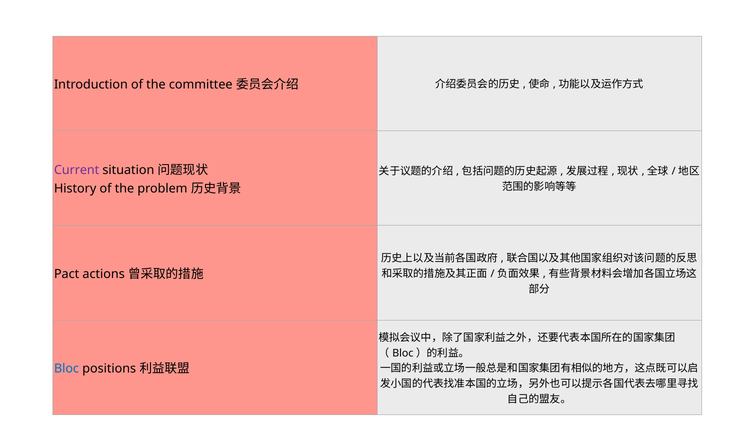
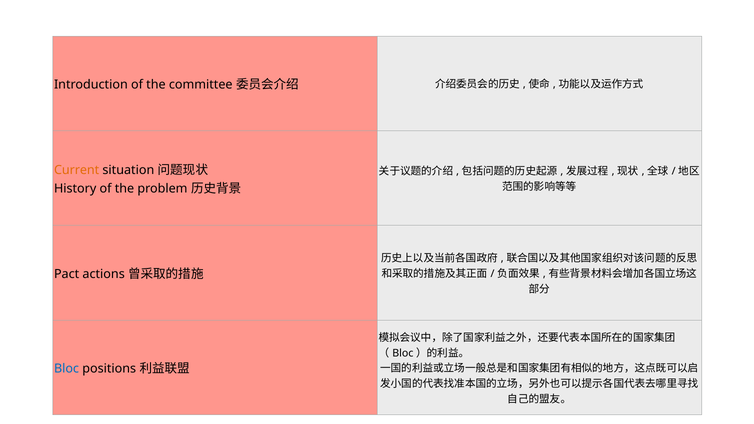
Current colour: purple -> orange (77, 170)
